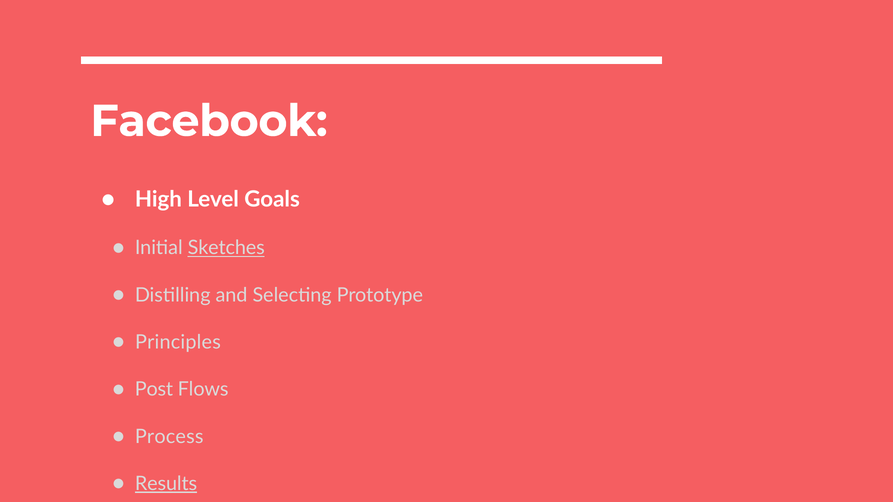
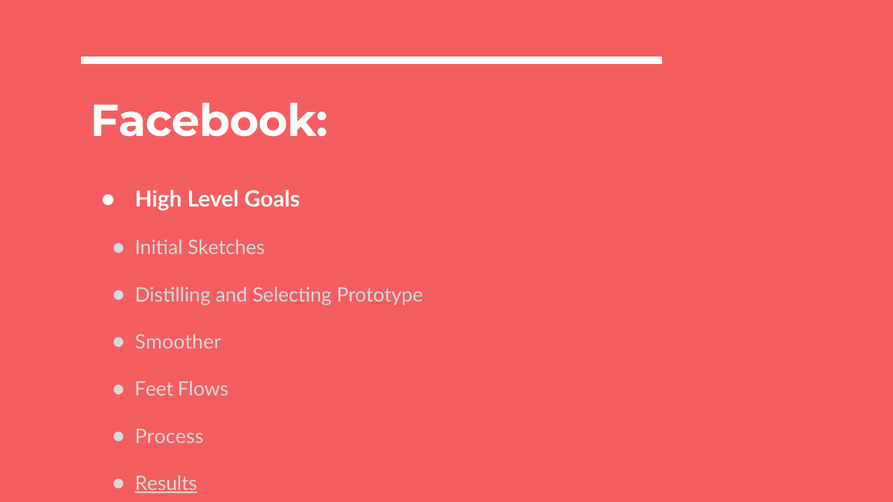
Sketches underline: present -> none (226, 248)
Principles: Principles -> Smoother (178, 342)
Post: Post -> Feet (154, 390)
